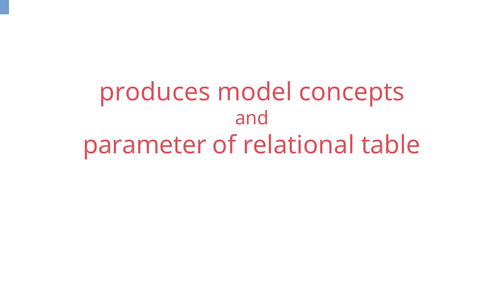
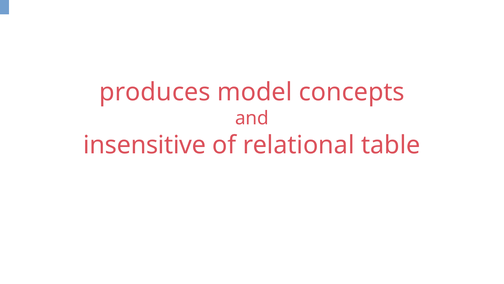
parameter: parameter -> insensitive (145, 145)
